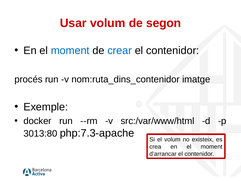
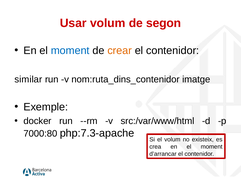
crear colour: blue -> orange (120, 51)
procés: procés -> similar (28, 79)
3013:80: 3013:80 -> 7000:80 (40, 133)
